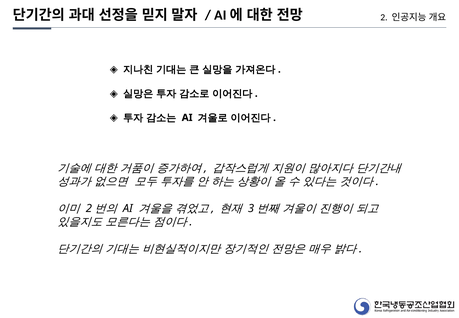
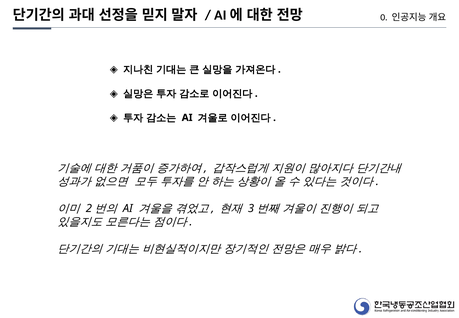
2: 2 -> 0 (384, 17)
